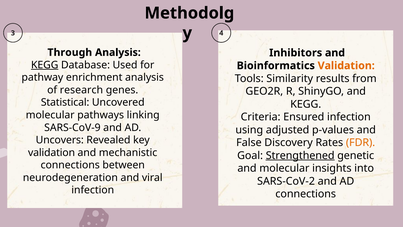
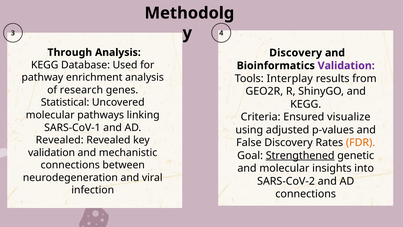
Inhibitors: Inhibitors -> Discovery (296, 53)
KEGG underline: present -> none (45, 65)
Validation colour: orange -> purple (346, 66)
Similarity: Similarity -> Interplay (290, 78)
Ensured infection: infection -> visualize (349, 117)
SARS-CoV-9: SARS-CoV-9 -> SARS-CoV-1 (72, 127)
Uncovers: Uncovers -> Revealed (60, 140)
